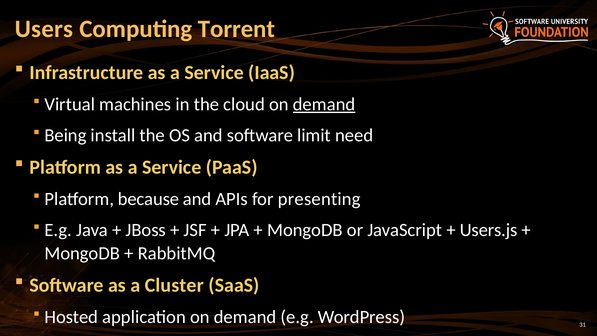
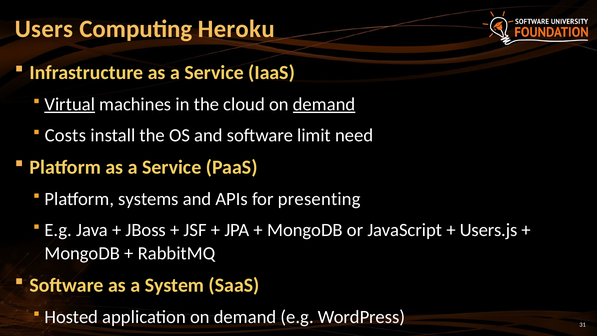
Torrent: Torrent -> Heroku (236, 29)
Virtual underline: none -> present (70, 104)
Being: Being -> Costs (65, 135)
because: because -> systems (148, 199)
Cluster: Cluster -> System (174, 285)
